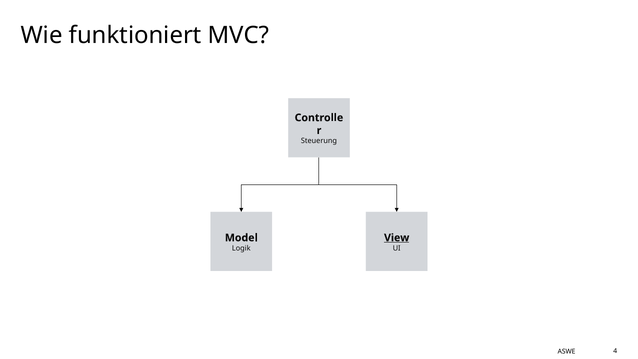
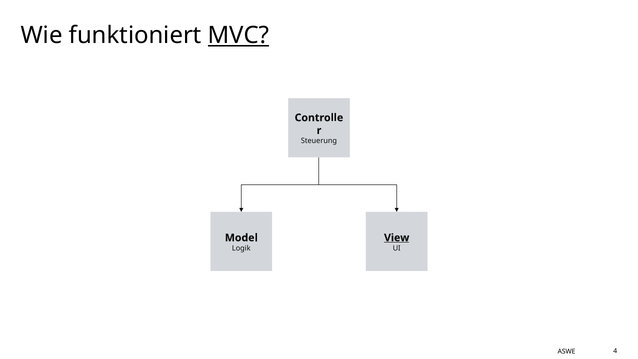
MVC underline: none -> present (238, 35)
